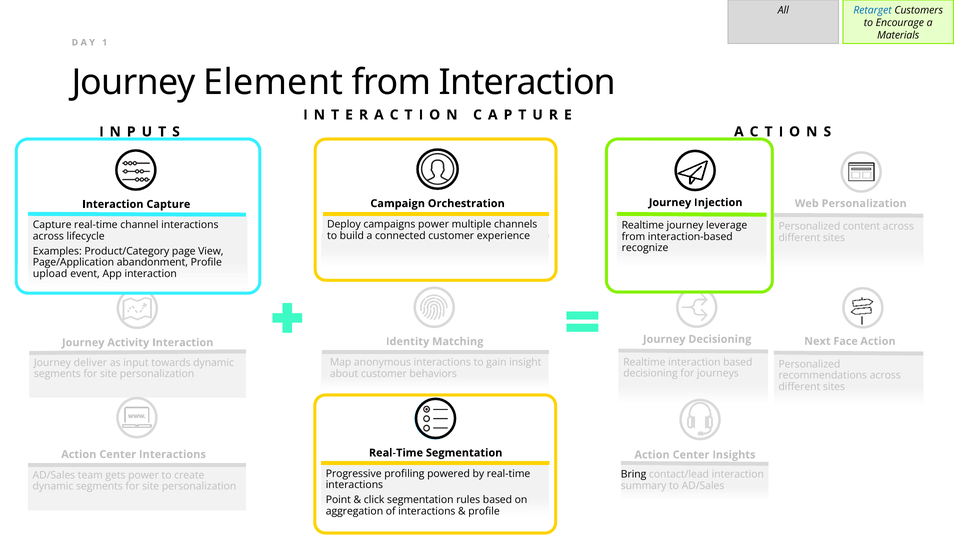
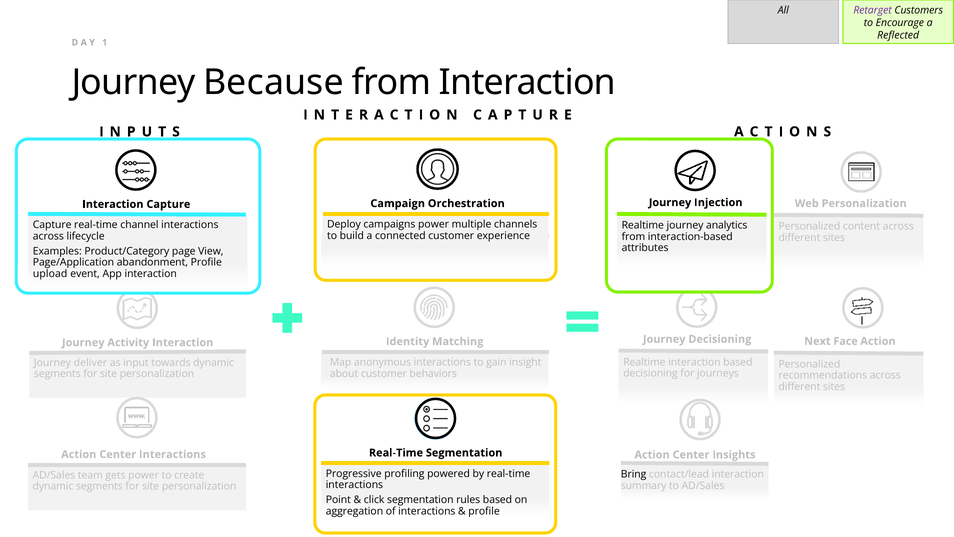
Retarget colour: blue -> purple (873, 10)
Materials: Materials -> Reflected (898, 35)
Element: Element -> Because (273, 82)
leverage: leverage -> analytics (727, 225)
recognize: recognize -> attributes (645, 248)
